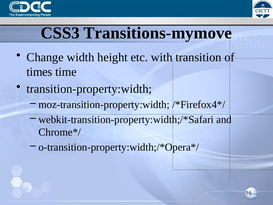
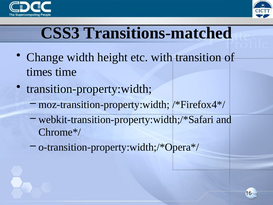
Transitions-mymove: Transitions-mymove -> Transitions-matched (158, 33)
